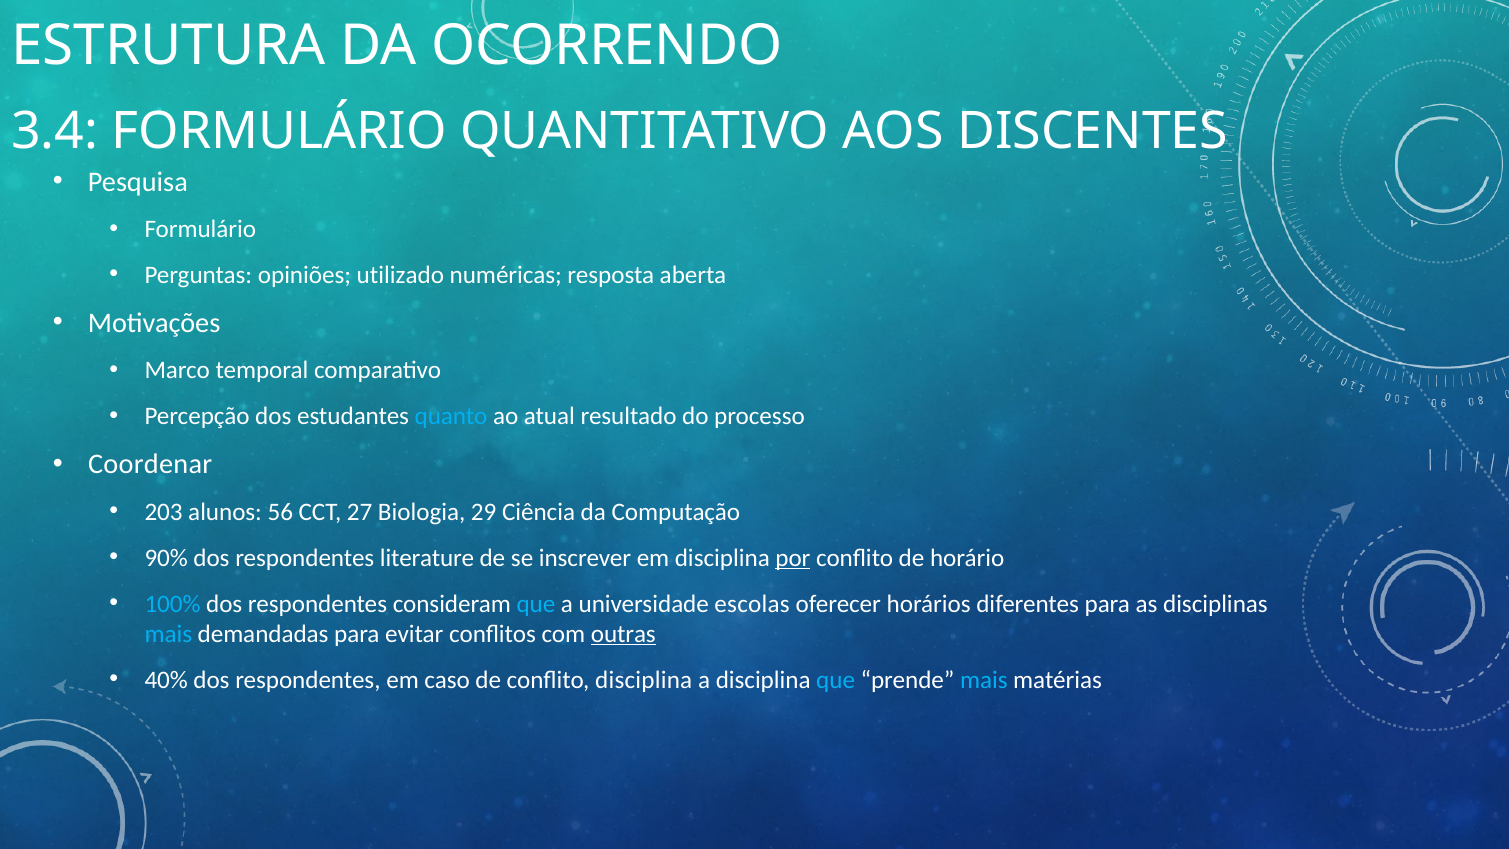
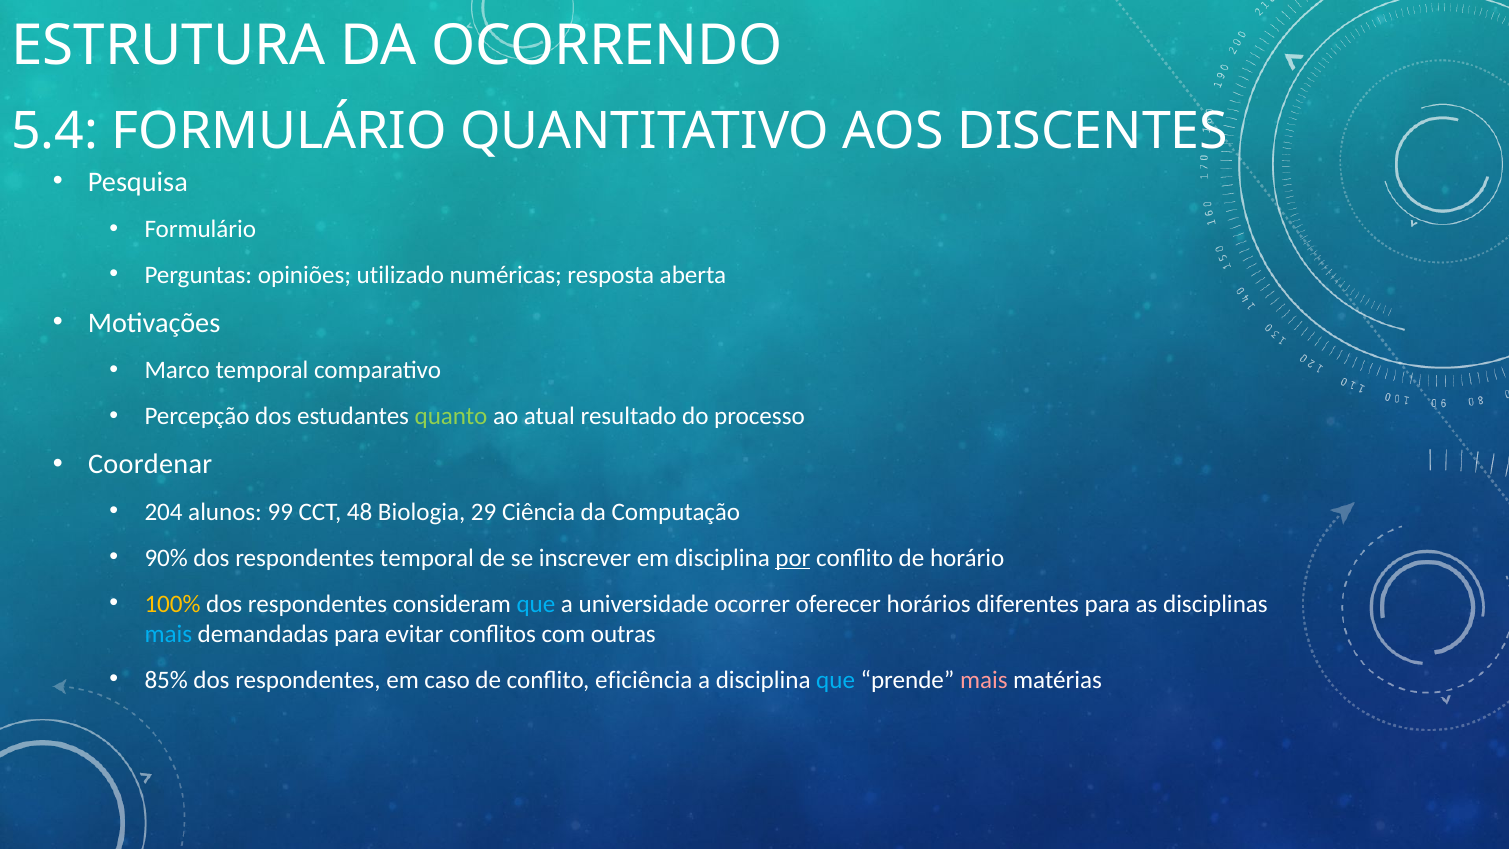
3.4: 3.4 -> 5.4 (55, 131)
quanto colour: light blue -> light green (451, 416)
203: 203 -> 204 (164, 512)
56: 56 -> 99 (280, 512)
27: 27 -> 48 (360, 512)
respondentes literature: literature -> temporal (427, 558)
100% colour: light blue -> yellow (173, 604)
escolas: escolas -> ocorrer (752, 604)
outras underline: present -> none (623, 634)
40%: 40% -> 85% (166, 680)
conflito disciplina: disciplina -> eficiência (644, 680)
mais colour: light blue -> pink (984, 680)
